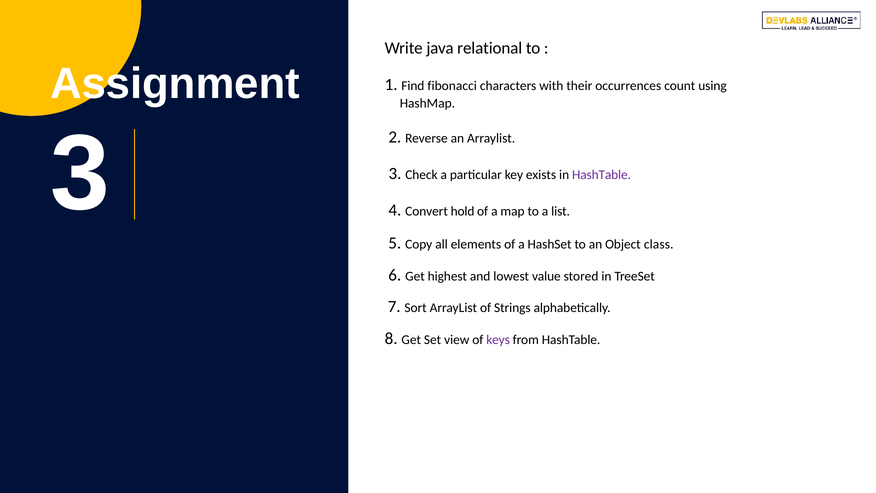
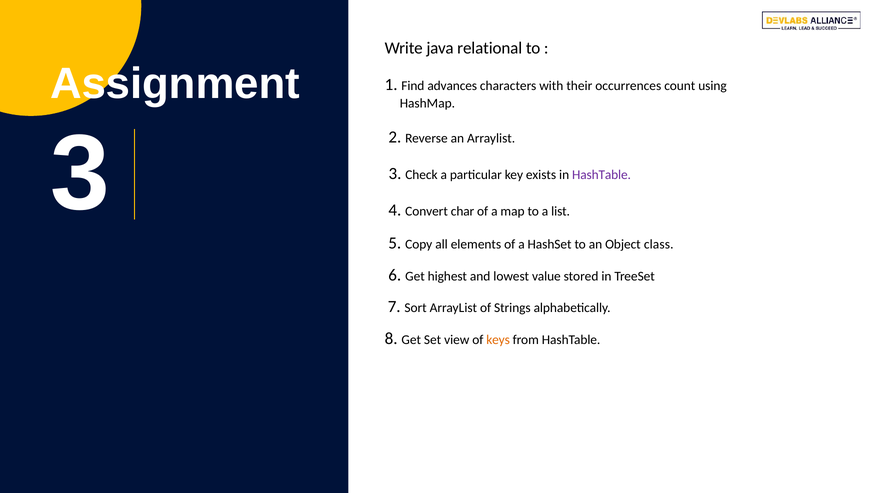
fibonacci: fibonacci -> advances (452, 86)
hold: hold -> char (463, 211)
keys colour: purple -> orange (498, 340)
